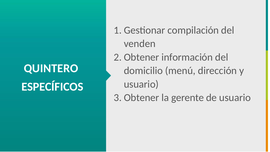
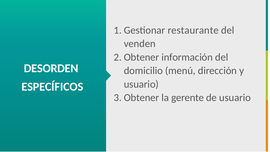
compilación: compilación -> restaurante (193, 30)
QUINTERO: QUINTERO -> DESORDEN (51, 68)
